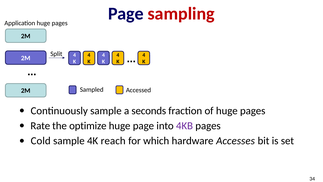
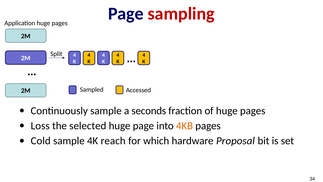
Rate: Rate -> Loss (40, 126)
optimize: optimize -> selected (88, 126)
4KB colour: purple -> orange (184, 126)
Accesses: Accesses -> Proposal (236, 141)
